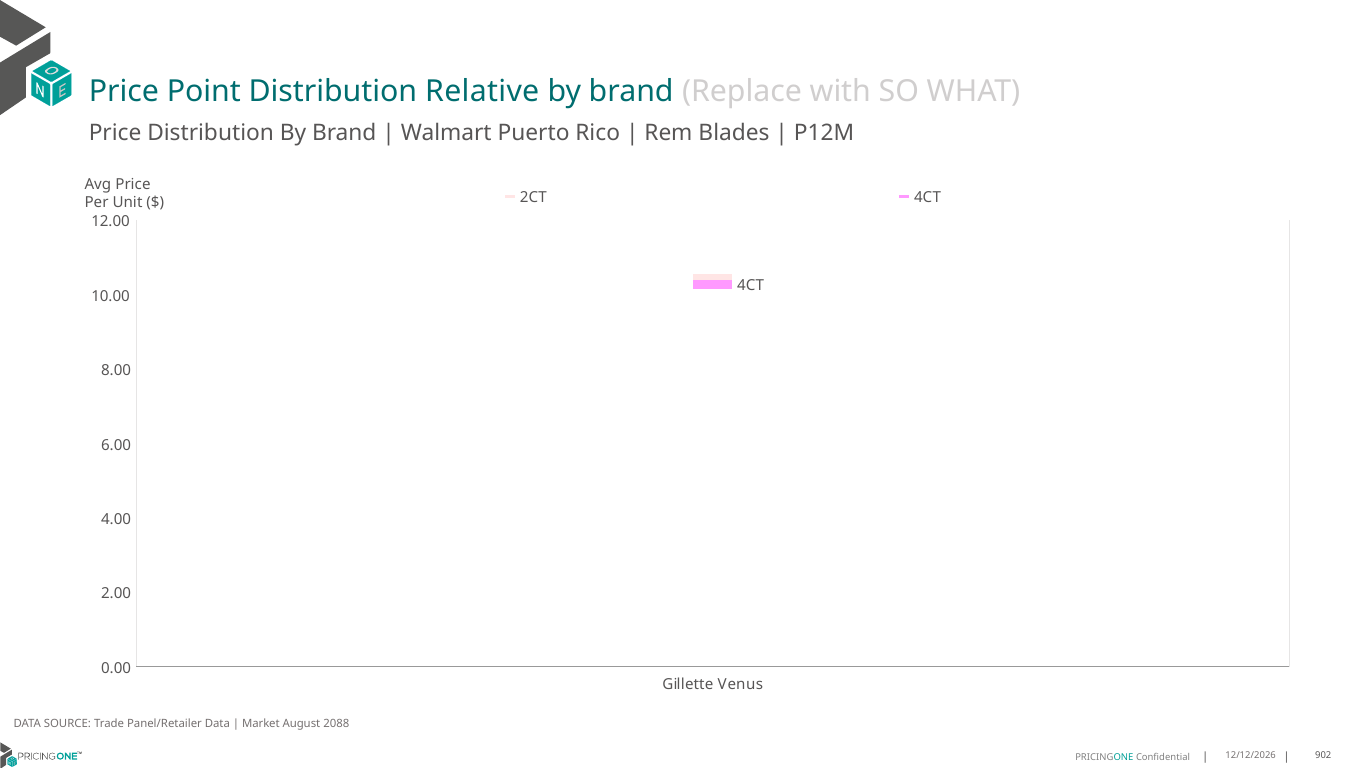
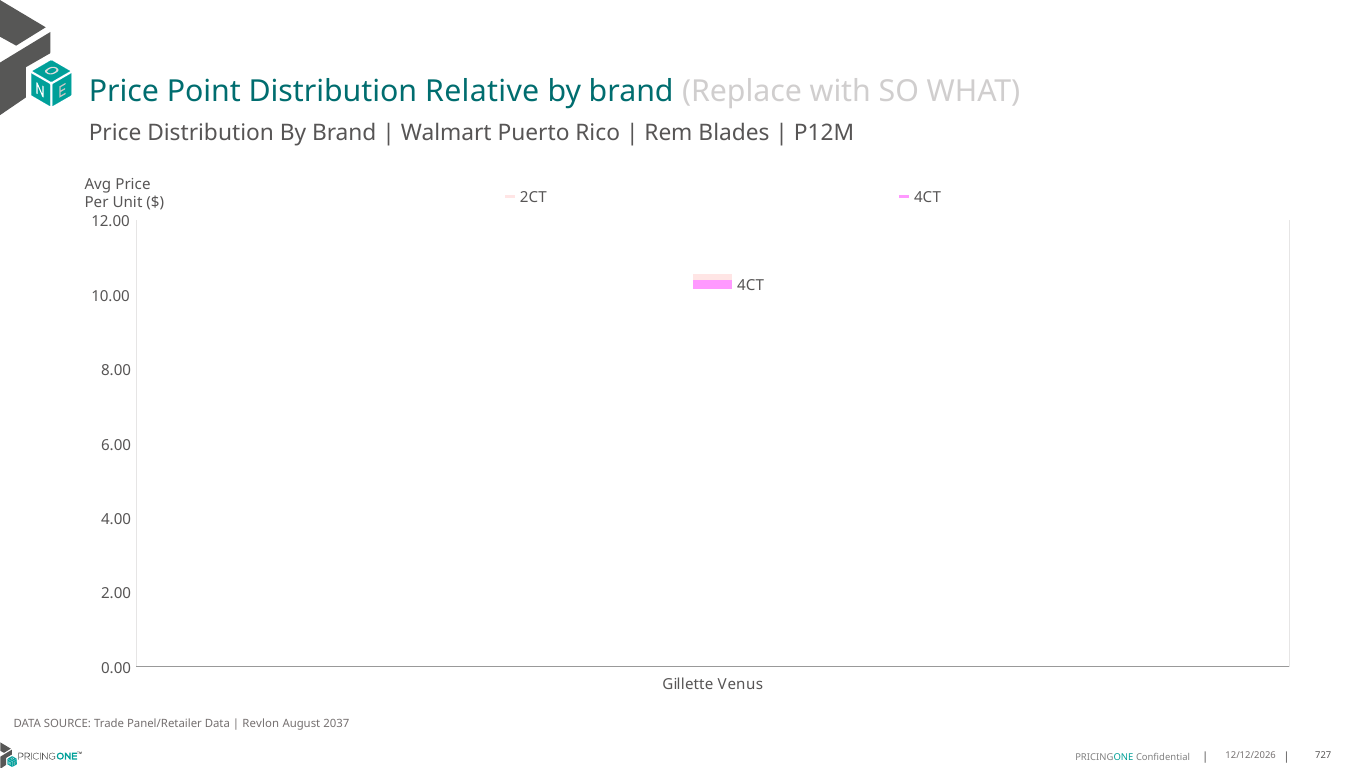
Market: Market -> Revlon (261, 723)
2088: 2088 -> 2037 (336, 723)
902: 902 -> 727 (1323, 755)
